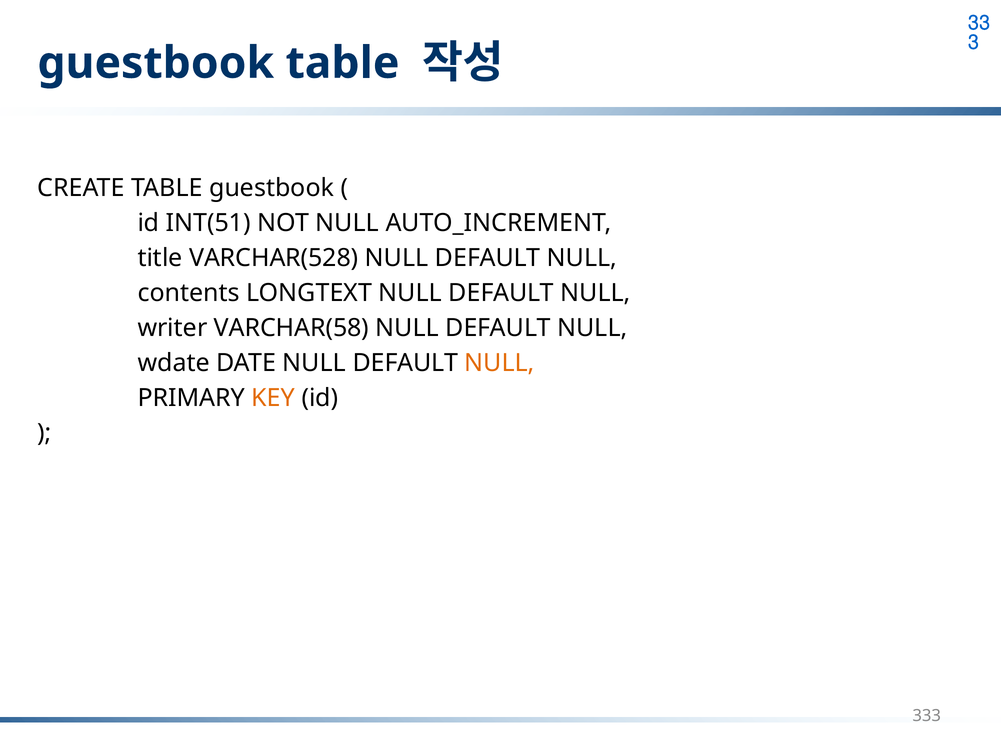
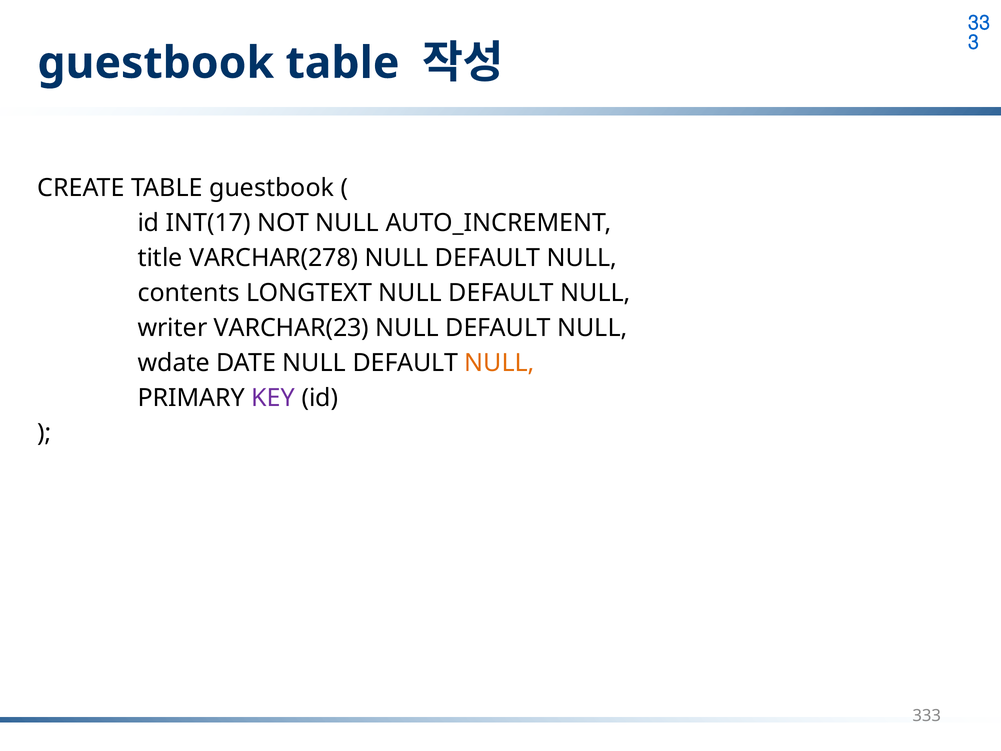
INT(51: INT(51 -> INT(17 (208, 223)
VARCHAR(528: VARCHAR(528 -> VARCHAR(278 (274, 258)
VARCHAR(58: VARCHAR(58 -> VARCHAR(23 (291, 328)
KEY colour: orange -> purple (273, 398)
